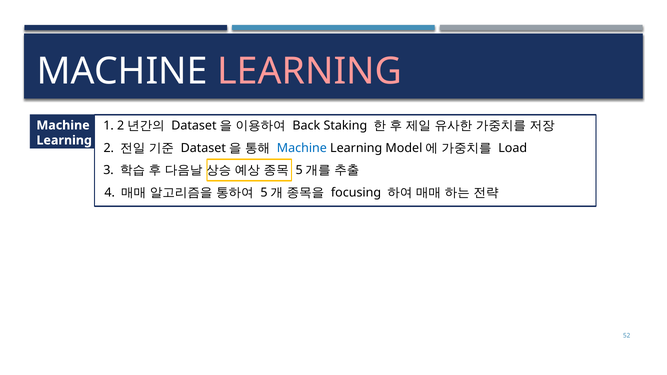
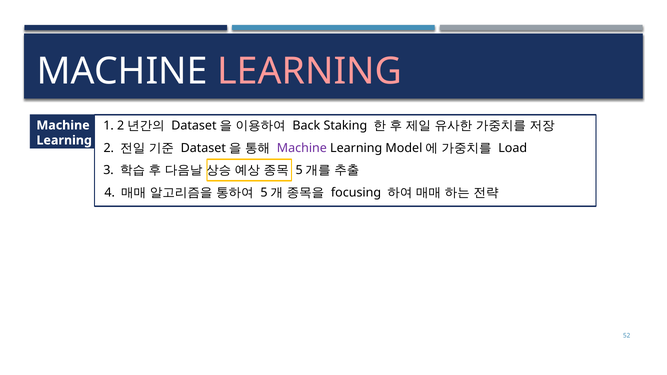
Machine colour: blue -> purple (302, 148)
